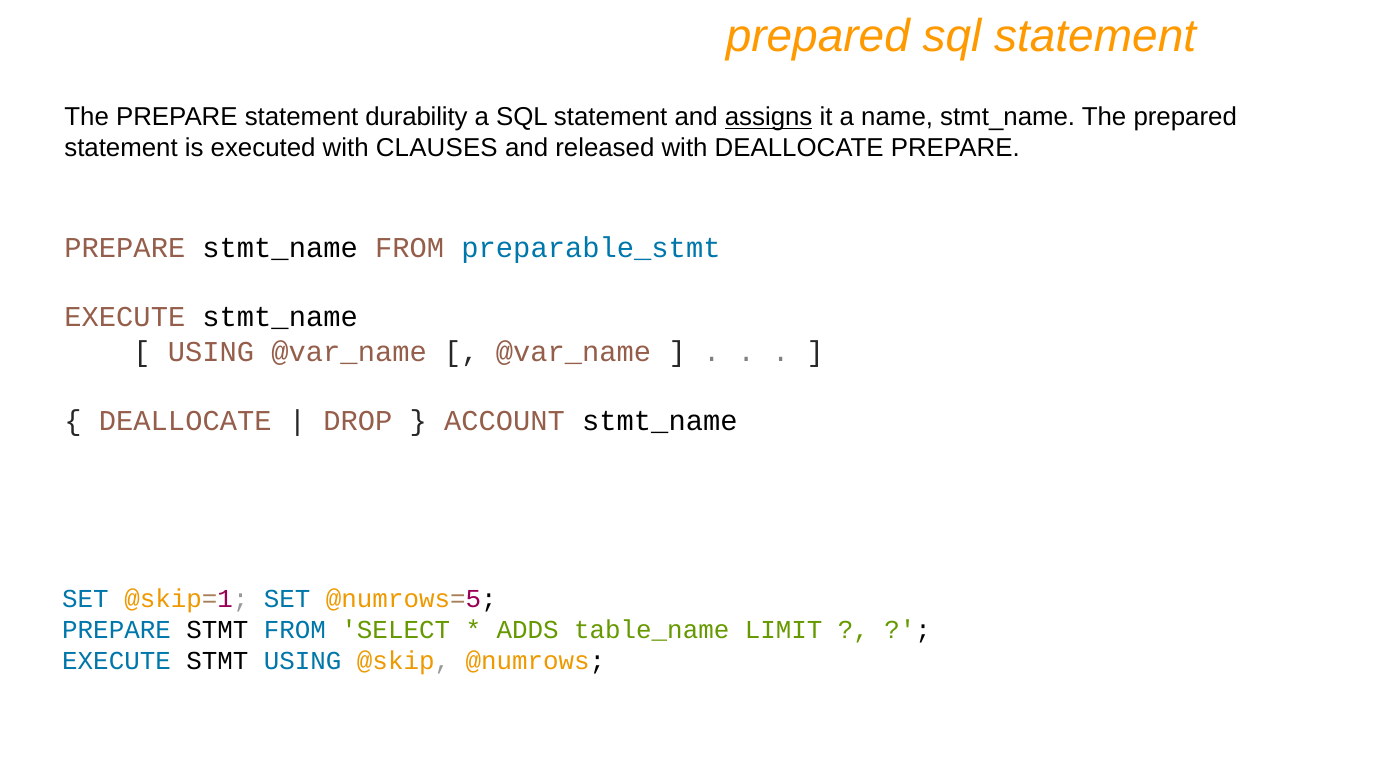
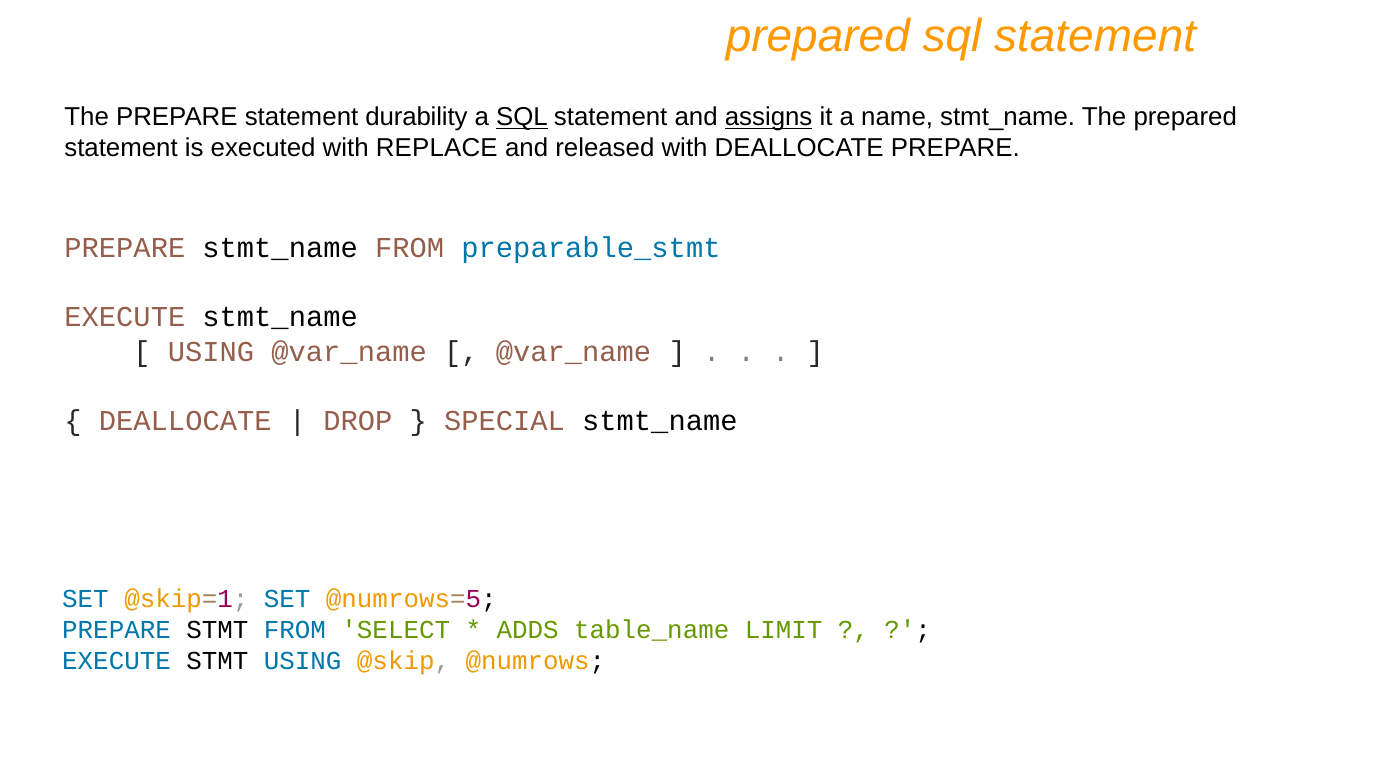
SQL underline: none -> present (522, 117)
CLAUSES: CLAUSES -> REPLACE (437, 148)
ACCOUNT: ACCOUNT -> SPECIAL (505, 421)
